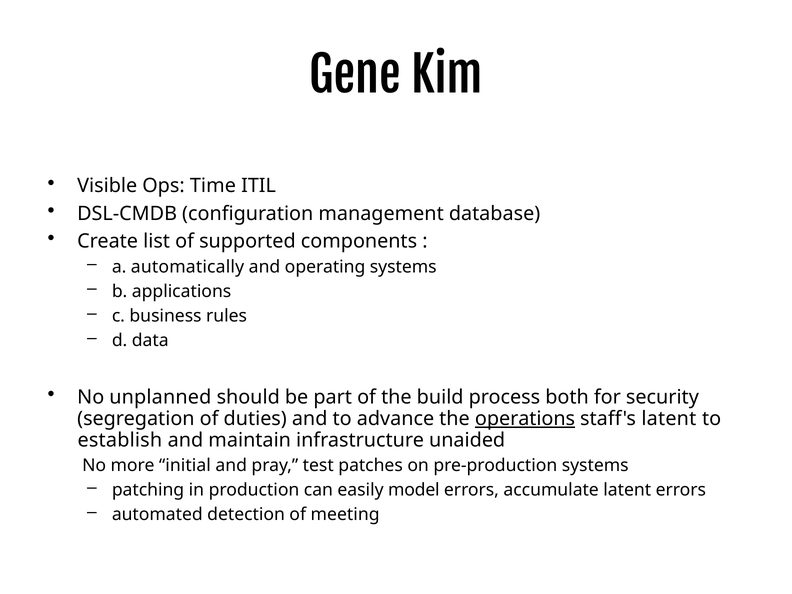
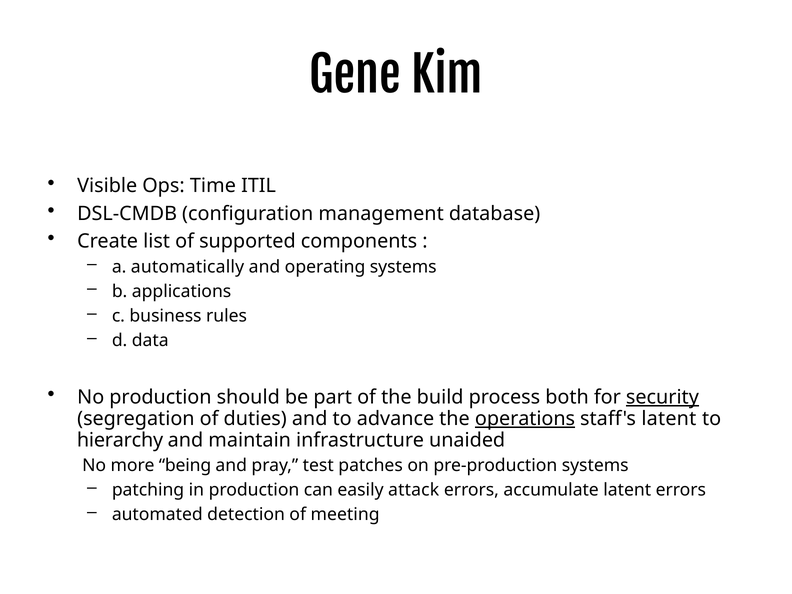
No unplanned: unplanned -> production (160, 397)
security underline: none -> present (662, 397)
establish: establish -> hierarchy (120, 440)
initial: initial -> being (185, 466)
model: model -> attack (414, 490)
